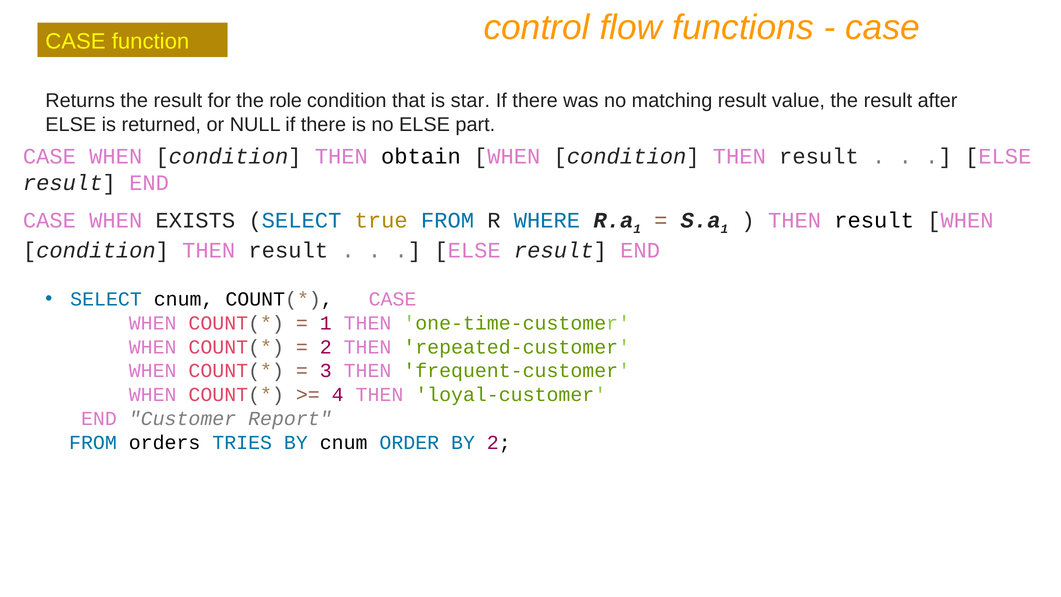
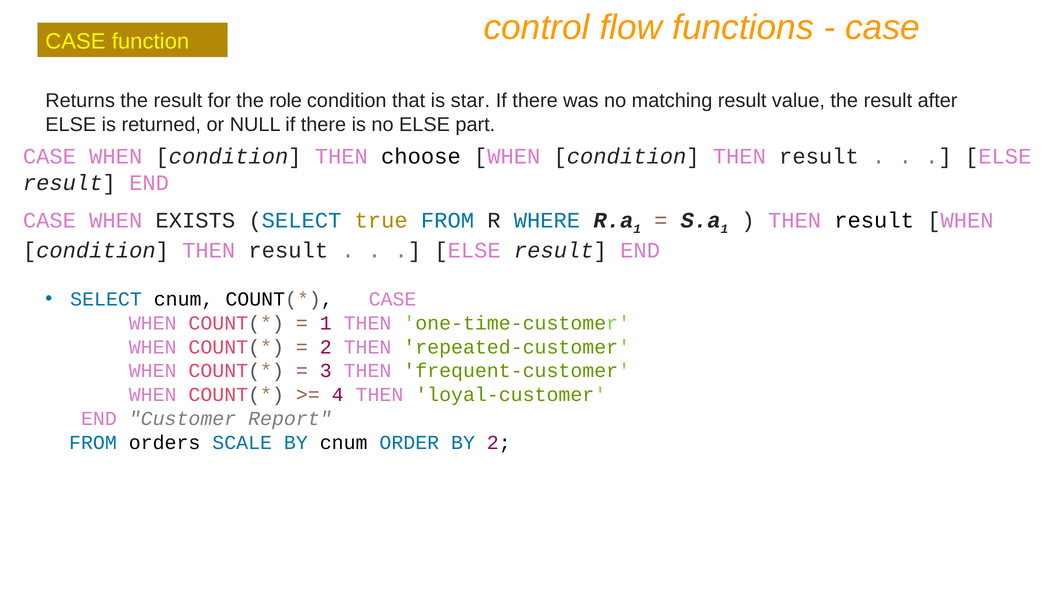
obtain: obtain -> choose (421, 157)
TRIES: TRIES -> SCALE (242, 442)
